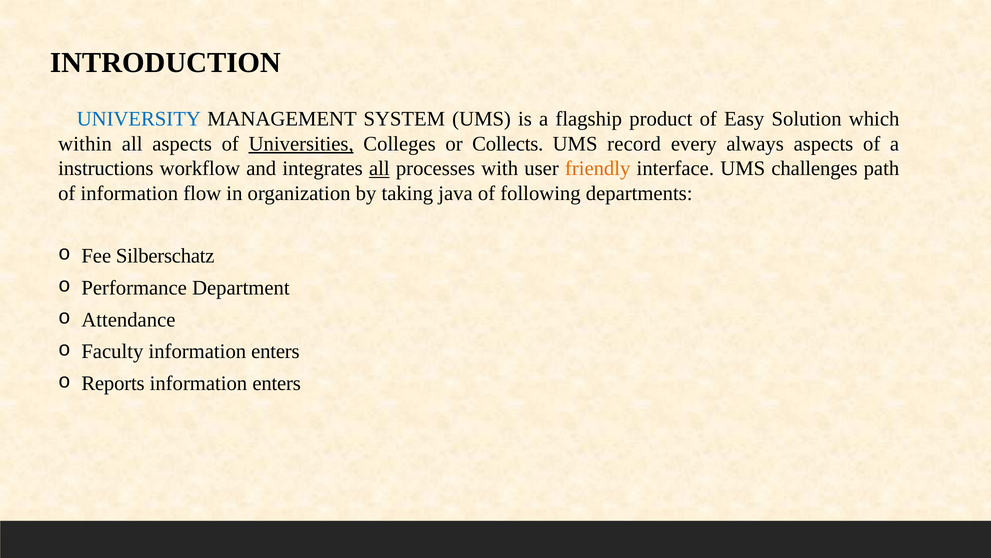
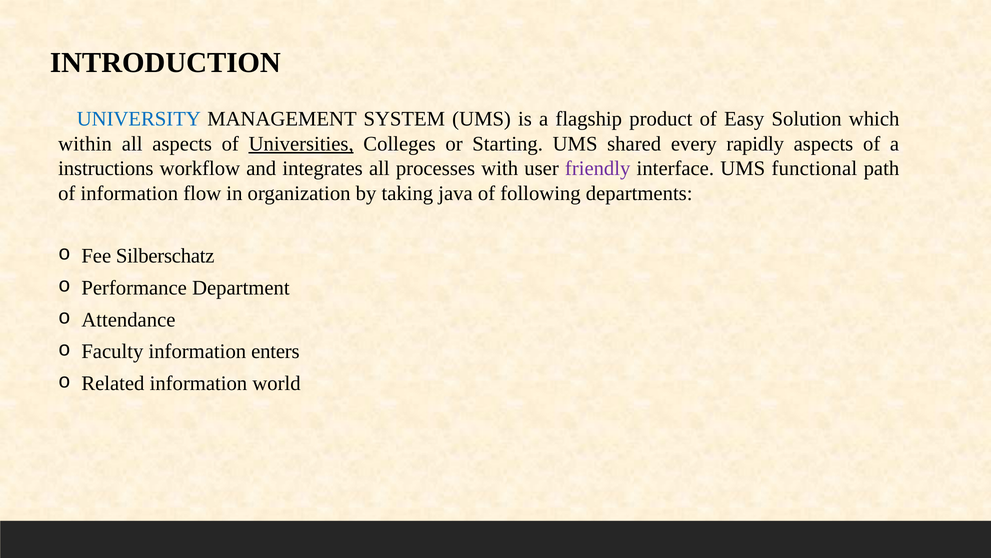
Collects: Collects -> Starting (508, 144)
record: record -> shared (634, 144)
always: always -> rapidly (755, 144)
all underline: present -> none (379, 168)
friendly colour: orange -> purple (598, 168)
challenges: challenges -> functional (814, 168)
Reports: Reports -> Related (113, 383)
enters: enters -> world (277, 383)
